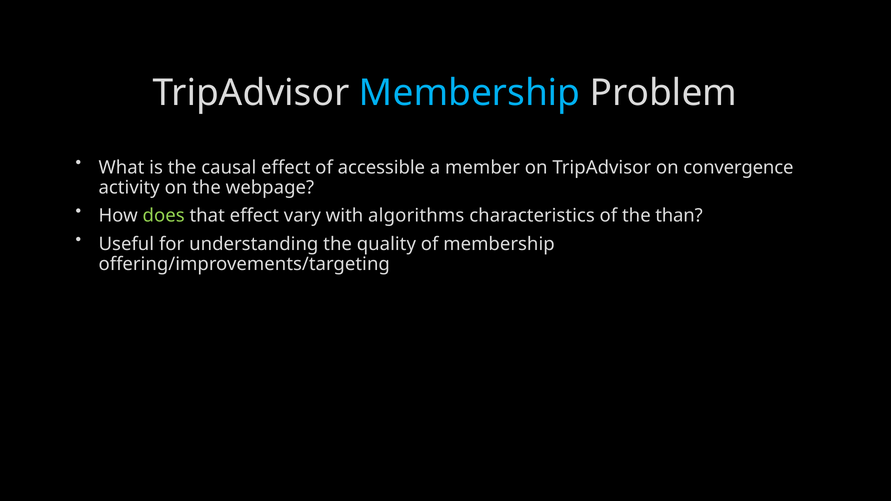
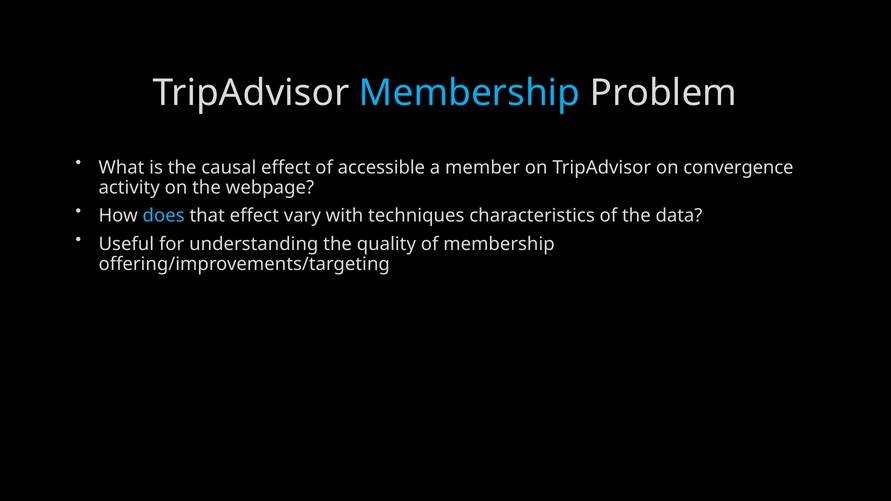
does colour: light green -> light blue (164, 216)
algorithms: algorithms -> techniques (416, 216)
than: than -> data (679, 216)
